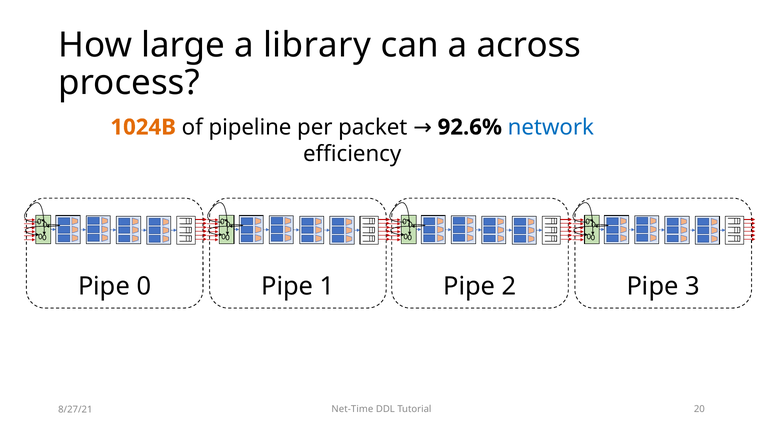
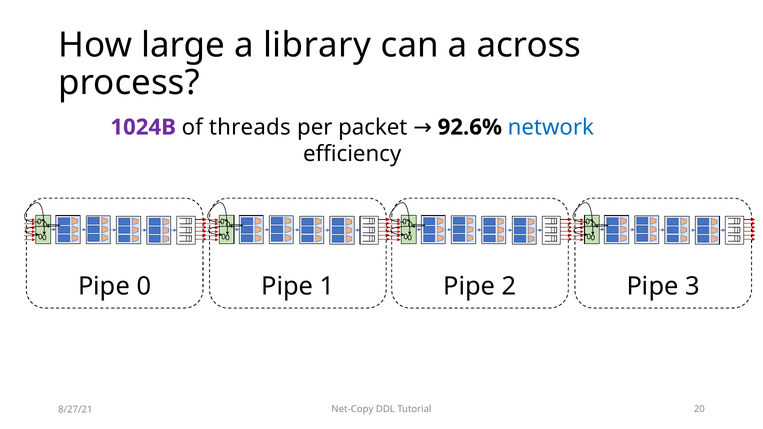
1024B colour: orange -> purple (143, 127)
pipeline: pipeline -> threads (250, 127)
Net-Time: Net-Time -> Net-Copy (352, 409)
